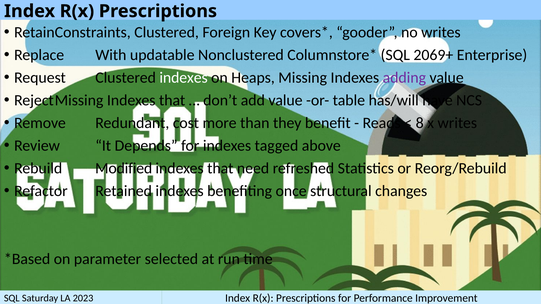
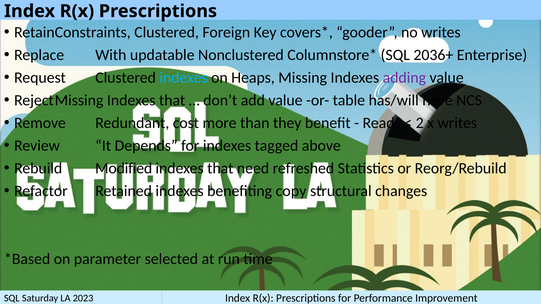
2069+: 2069+ -> 2036+ (433, 55)
indexes colour: white -> light blue (184, 78)
8: 8 -> 2 (420, 123)
once: once -> copy (291, 191)
